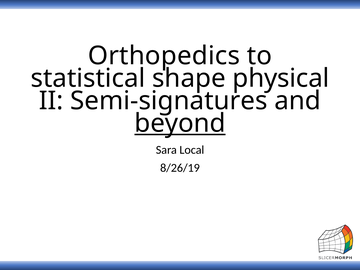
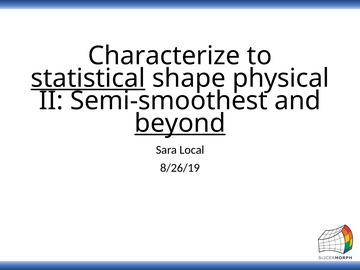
Orthopedics: Orthopedics -> Characterize (164, 56)
statistical underline: none -> present (88, 78)
Semi-signatures: Semi-signatures -> Semi-smoothest (169, 101)
